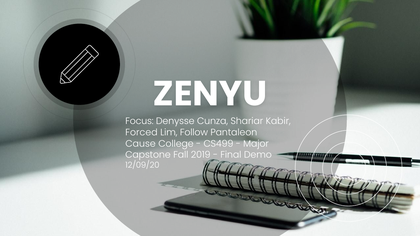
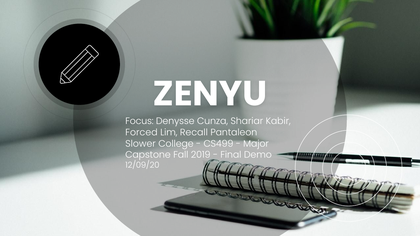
Follow: Follow -> Recall (194, 133)
Cause: Cause -> Slower (141, 144)
